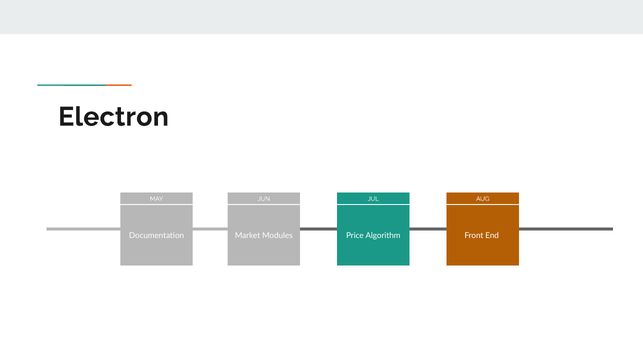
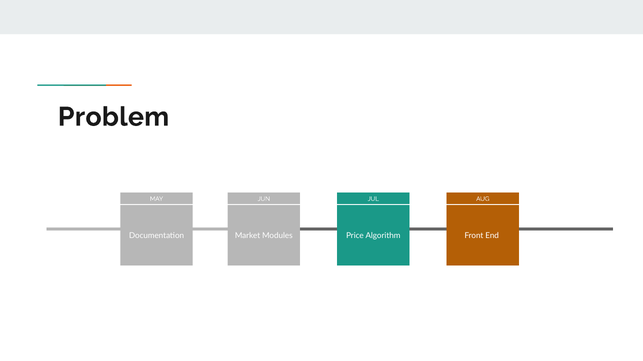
Electron: Electron -> Problem (114, 117)
